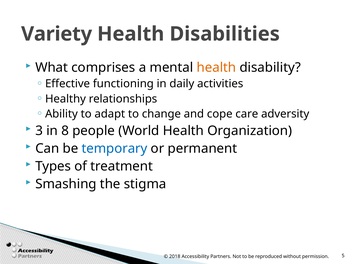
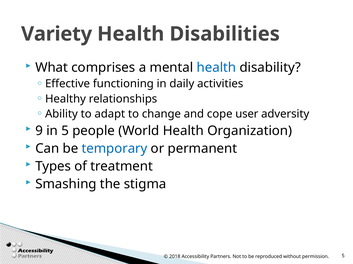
health colour: orange -> blue (216, 68)
care: care -> user (247, 114)
3: 3 -> 9 (39, 131)
in 8: 8 -> 5 (65, 131)
